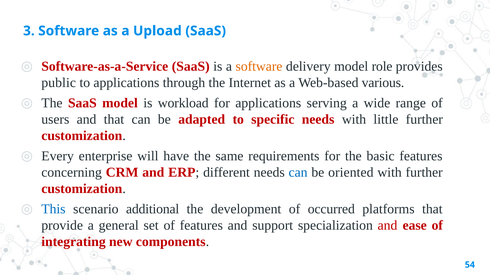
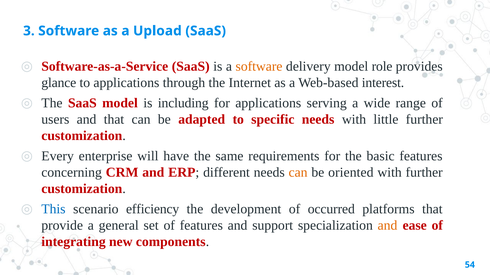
public: public -> glance (59, 83)
various: various -> interest (383, 83)
workload: workload -> including (183, 103)
can colour: blue -> orange (298, 173)
additional: additional -> efficiency (153, 209)
and colour: red -> orange (388, 226)
